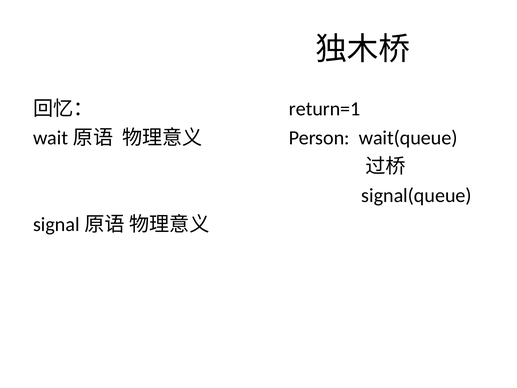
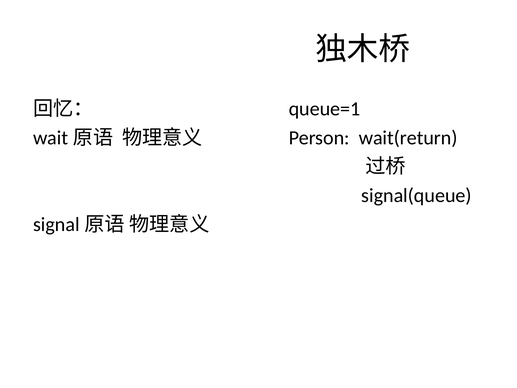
return=1: return=1 -> queue=1 (325, 109)
wait(queue: wait(queue -> wait(return (408, 138)
